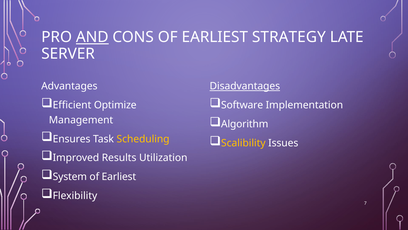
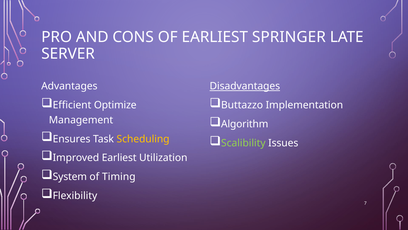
AND underline: present -> none (92, 37)
STRATEGY: STRATEGY -> SPRINGER (289, 37)
Software: Software -> Buttazzo (242, 105)
Scalibility colour: yellow -> light green (243, 143)
Improved Results: Results -> Earliest (119, 158)
Earliest: Earliest -> Timing (119, 177)
